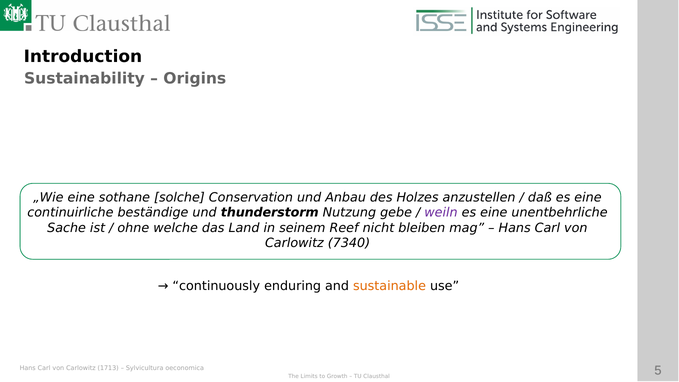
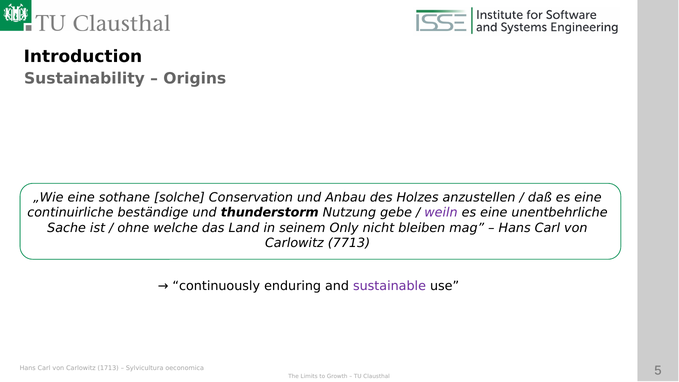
Reef: Reef -> Only (344, 228)
7340: 7340 -> 7713 (349, 243)
sustainable colour: orange -> purple (389, 286)
